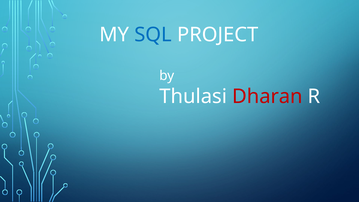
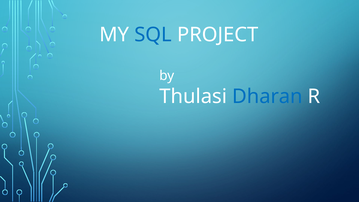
Dharan colour: red -> blue (267, 96)
